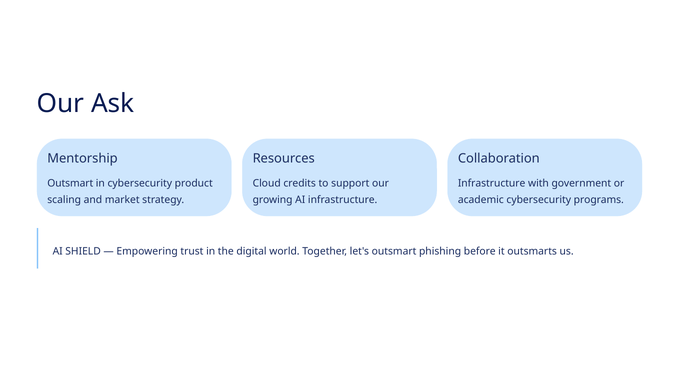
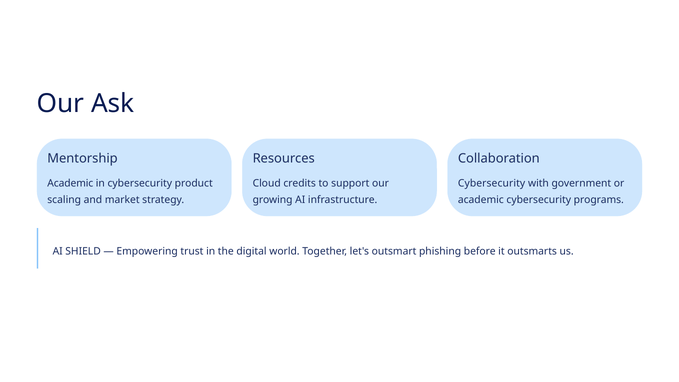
Outsmart: Outsmart -> Academic (70, 183)
Infrastructure: Infrastructure -> Cybersecurity (492, 183)
